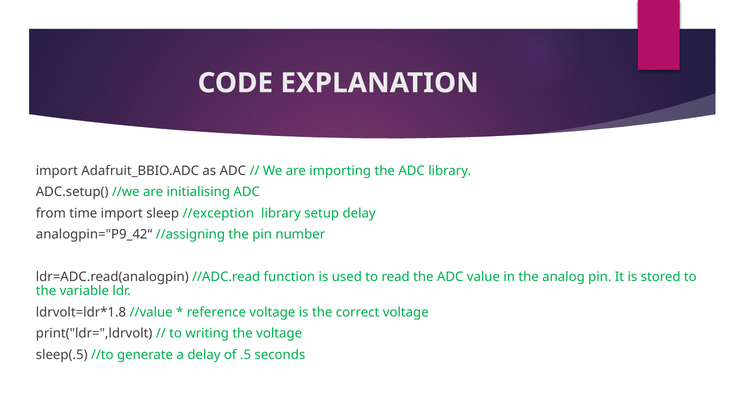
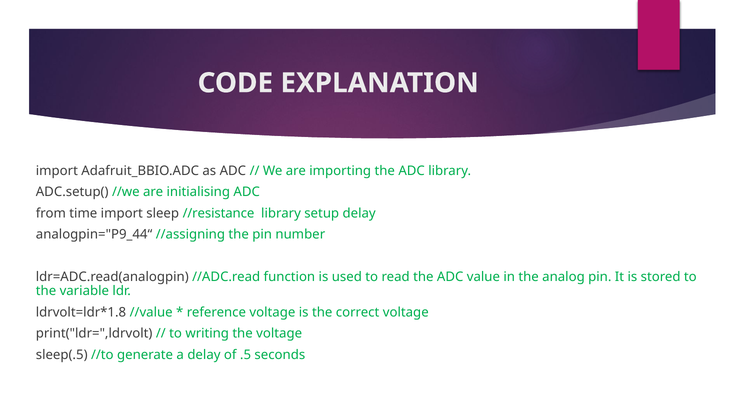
//exception: //exception -> //resistance (218, 213)
analogpin="P9_42“: analogpin="P9_42“ -> analogpin="P9_44“ (94, 234)
